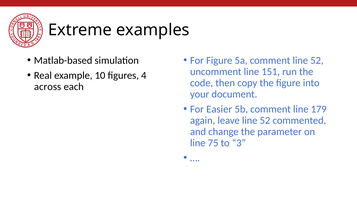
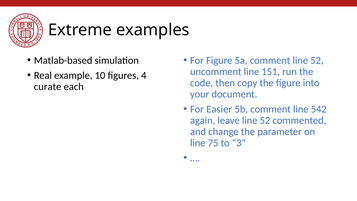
across: across -> curate (48, 87)
179: 179 -> 542 (319, 109)
